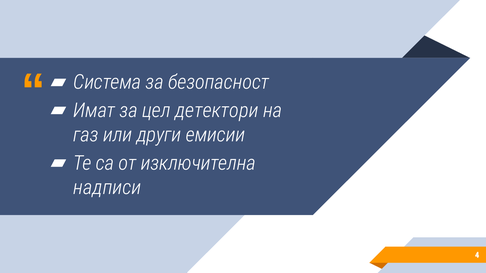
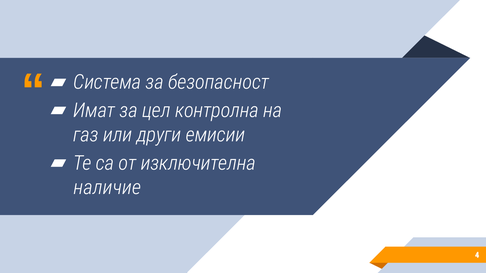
детектори: детектори -> контролна (217, 111)
надписи: надписи -> наличие (107, 188)
